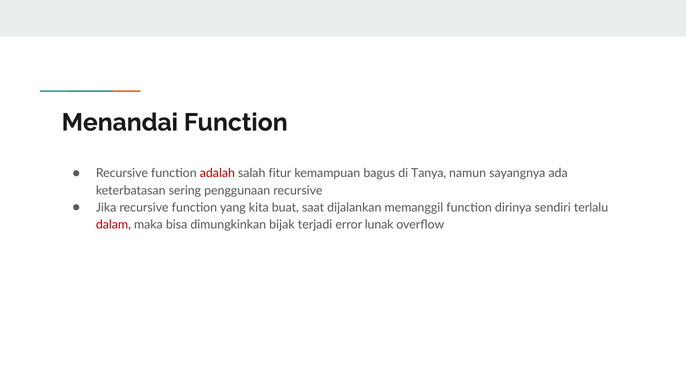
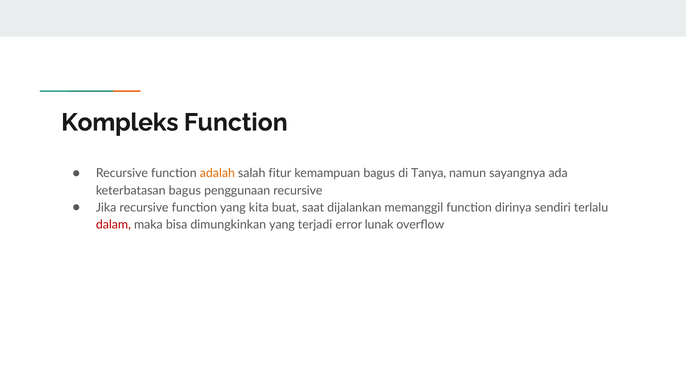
Menandai: Menandai -> Kompleks (120, 122)
adalah colour: red -> orange (217, 173)
keterbatasan sering: sering -> bagus (185, 190)
dimungkinkan bijak: bijak -> yang (282, 225)
